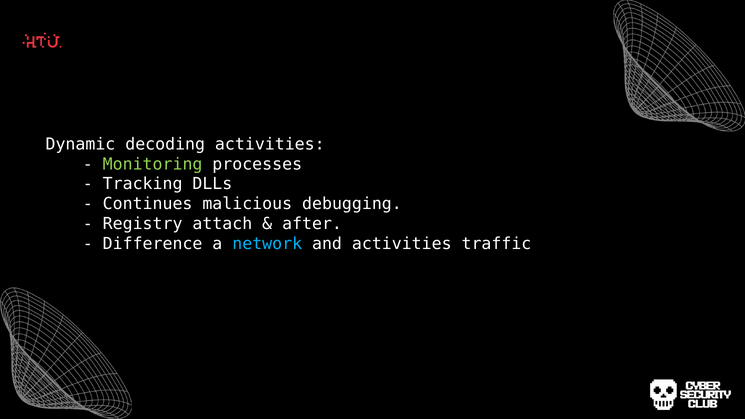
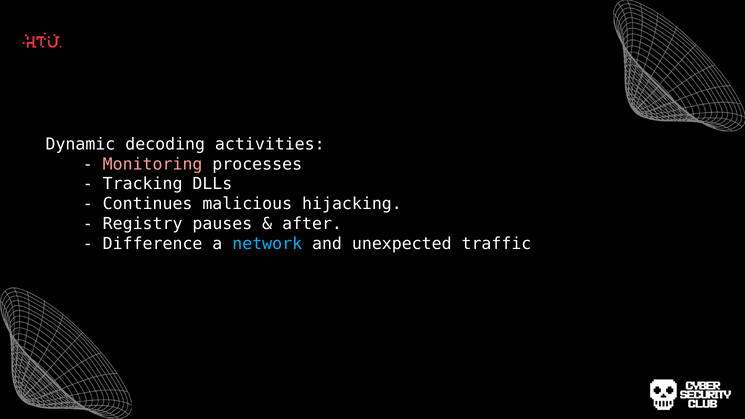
Monitoring colour: light green -> pink (153, 164)
debugging: debugging -> hijacking (352, 204)
attach: attach -> pauses (222, 224)
and activities: activities -> unexpected (402, 244)
